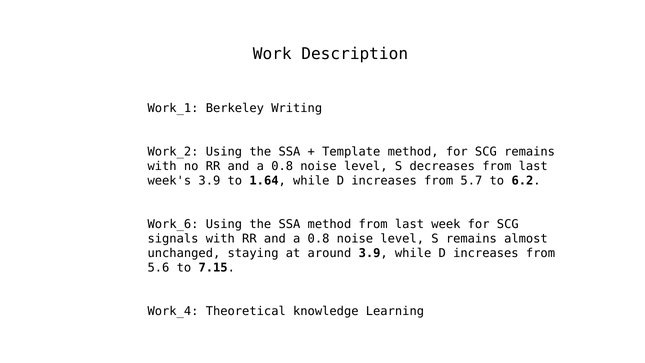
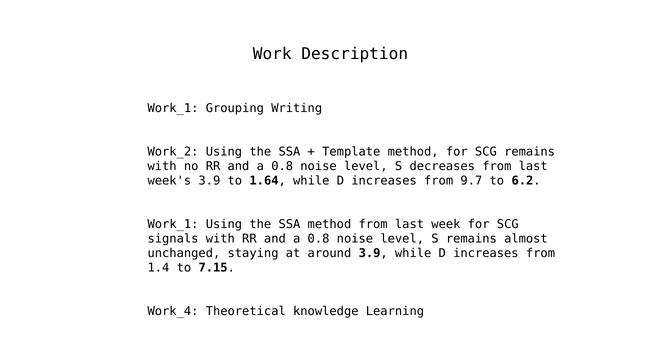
Berkeley: Berkeley -> Grouping (235, 108)
5.7: 5.7 -> 9.7 (471, 181)
Work_6: Work_6 -> Work_1 (173, 224)
5.6: 5.6 -> 1.4 (158, 268)
